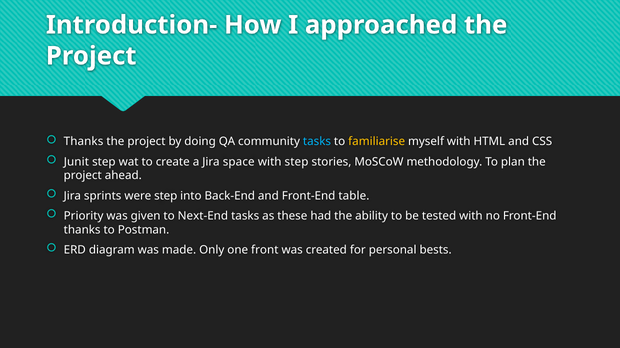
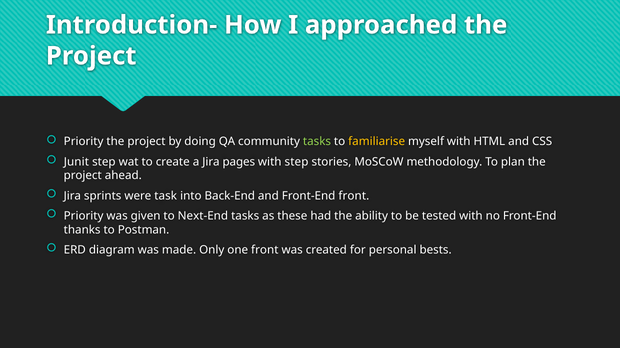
Thanks: Thanks -> Priority (84, 142)
tasks colour: light blue -> light green (317, 142)
space: space -> pages (239, 162)
were step: step -> task (166, 196)
Front-End table: table -> front (354, 196)
